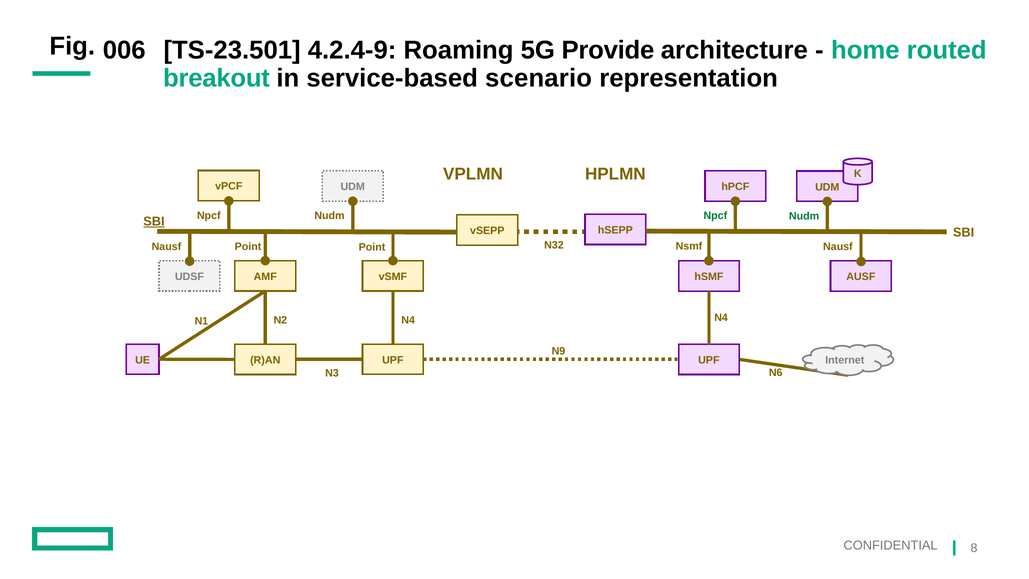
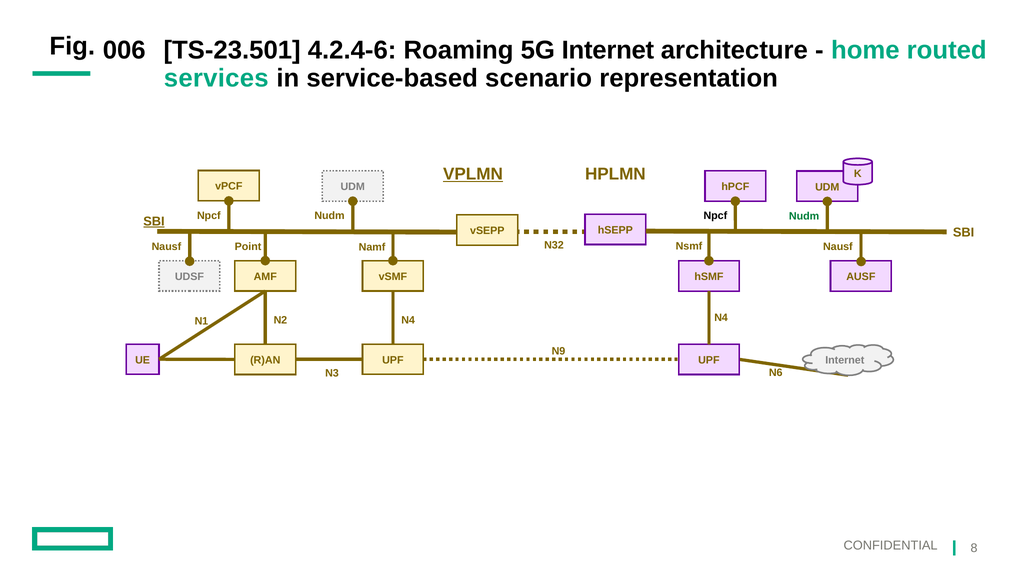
4.2.4-9: 4.2.4-9 -> 4.2.4-6 (352, 50)
5G Provide: Provide -> Internet (608, 50)
breakout: breakout -> services (216, 78)
VPLMN underline: none -> present (473, 174)
Npcf colour: green -> black (715, 216)
Point: Point -> Namf (372, 247)
